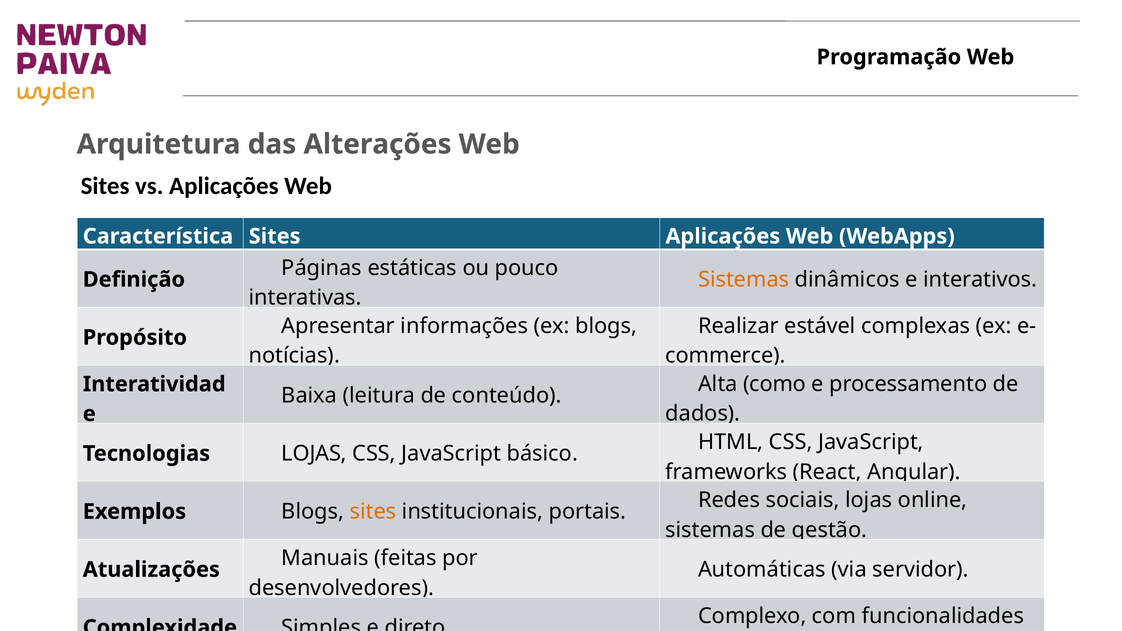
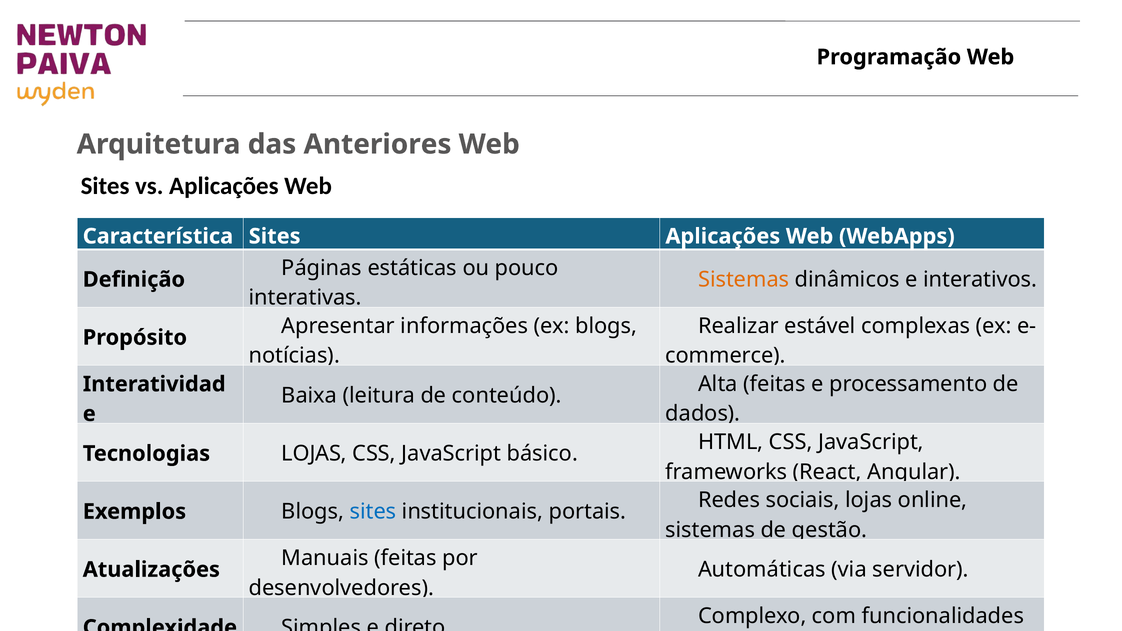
Alterações: Alterações -> Anteriores (378, 144)
Alta como: como -> feitas (774, 384)
sites colour: orange -> blue (373, 512)
